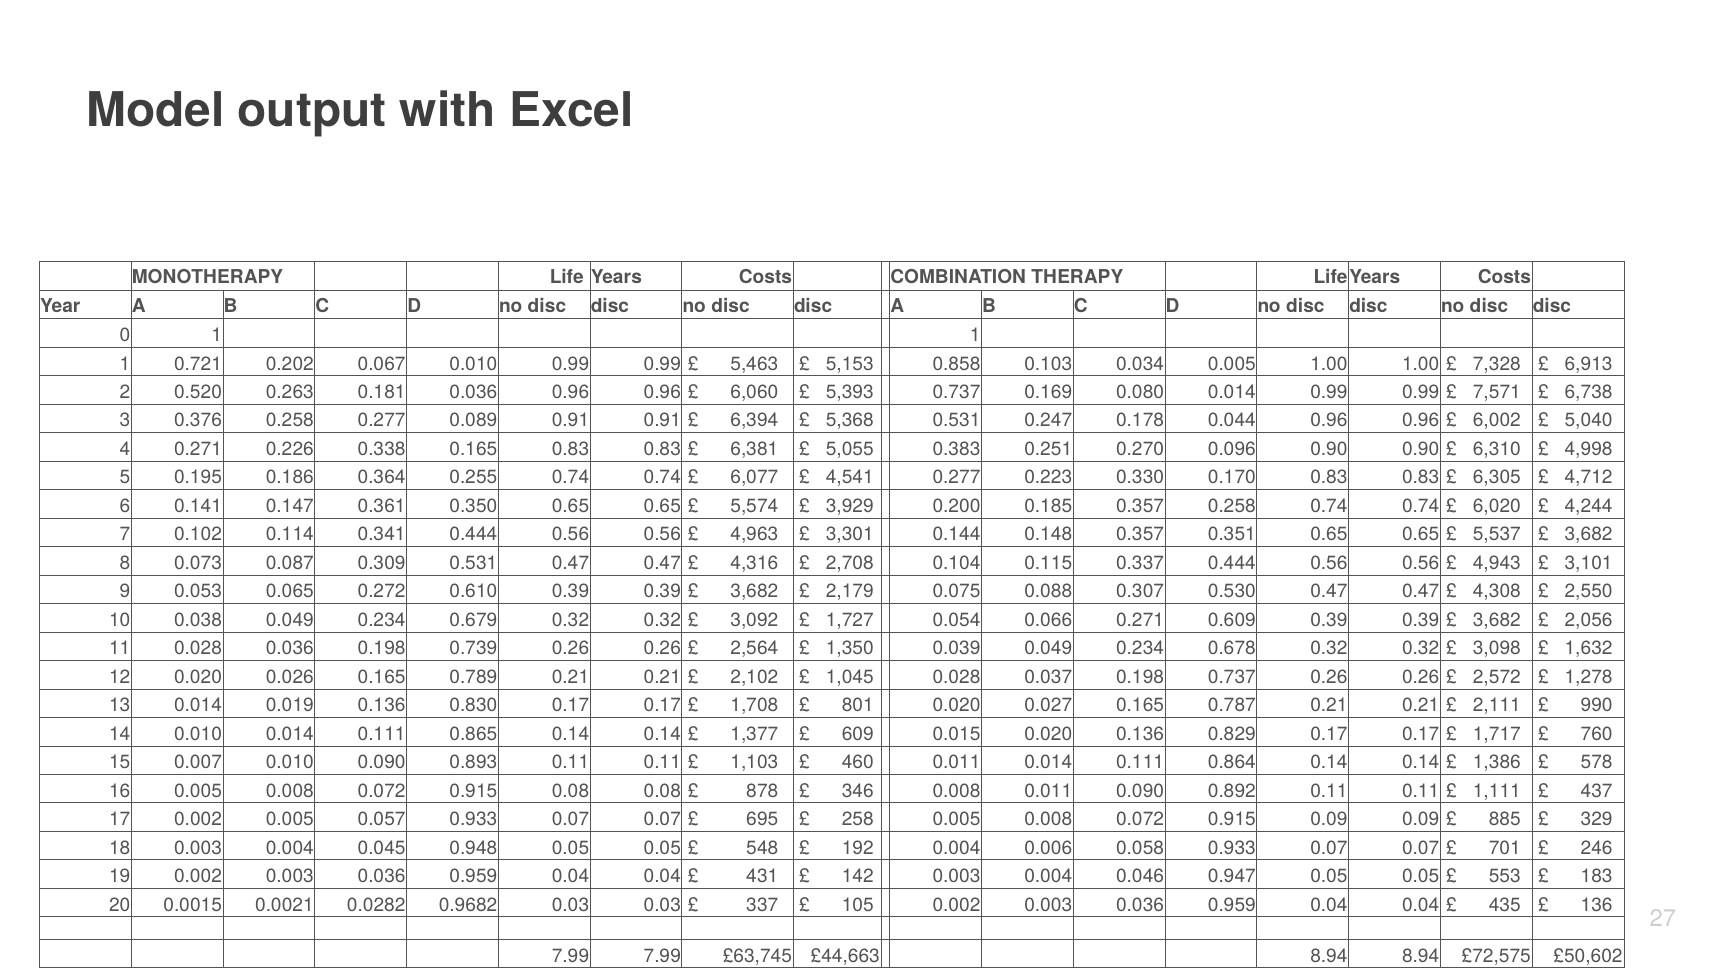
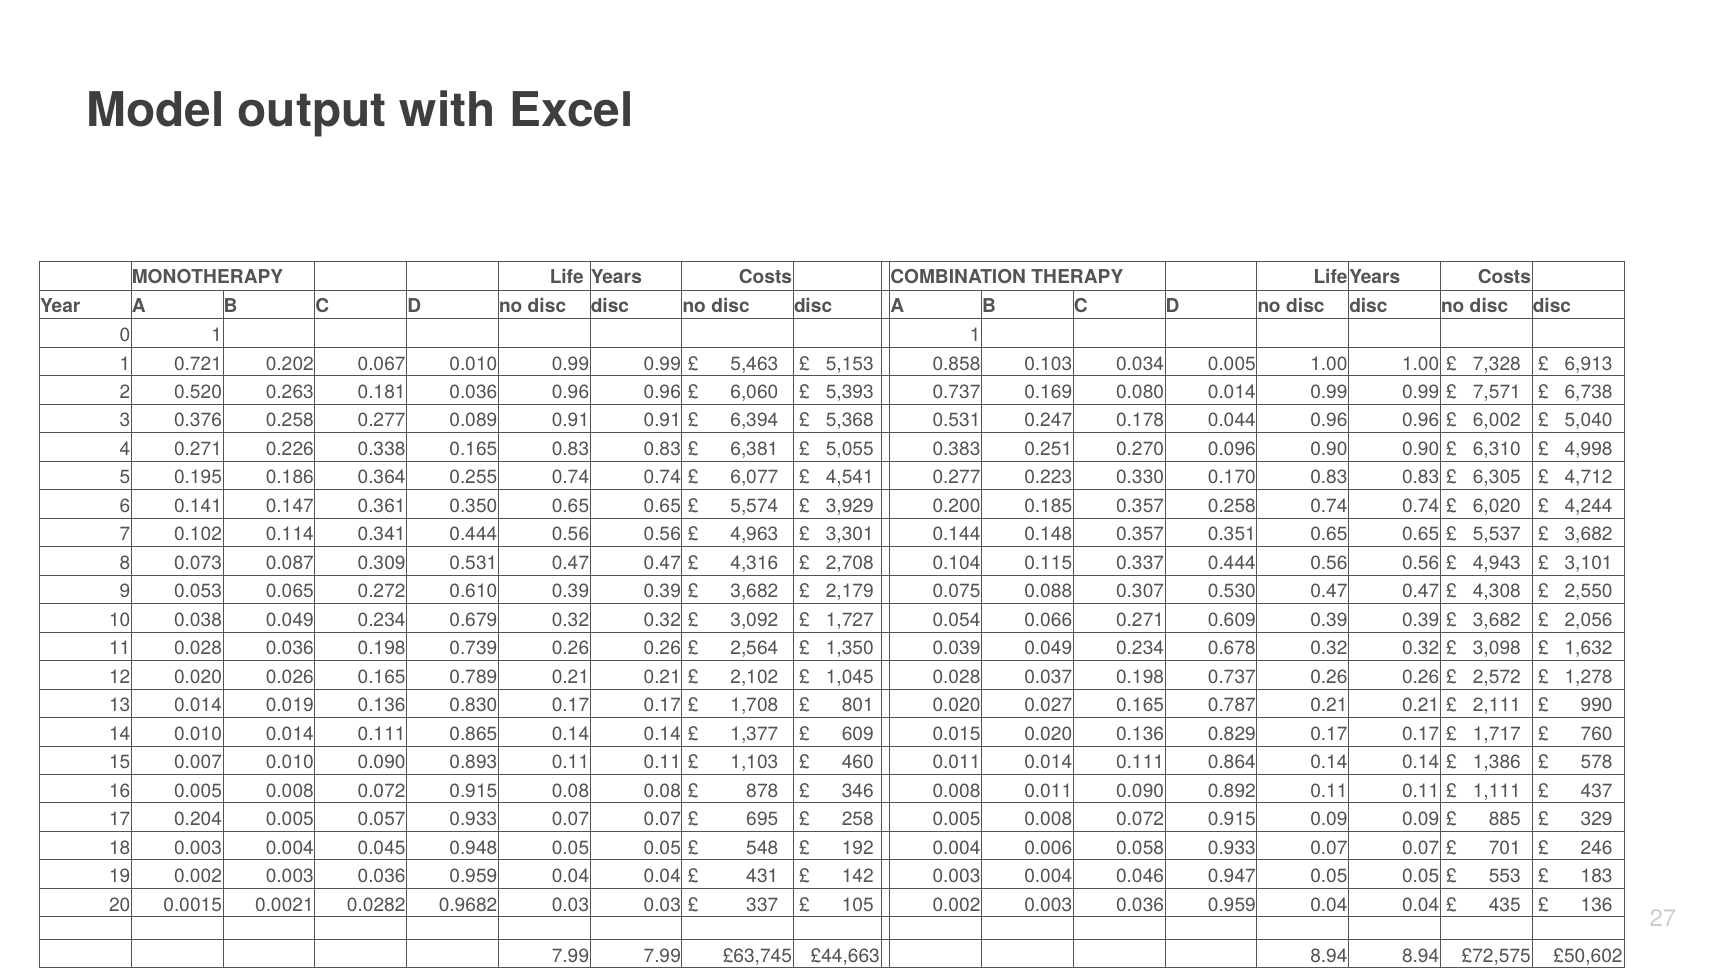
17 0.002: 0.002 -> 0.204 (198, 820)
